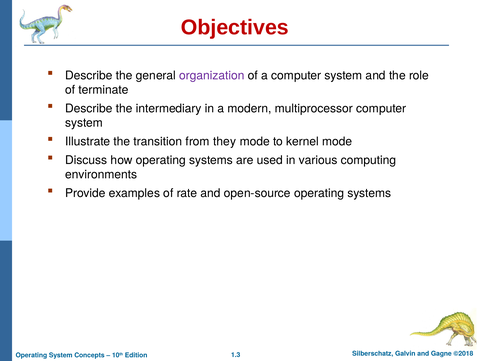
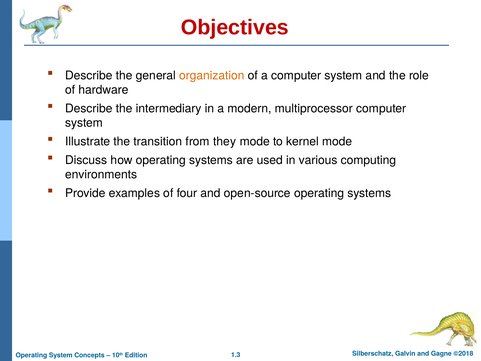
organization colour: purple -> orange (212, 75)
terminate: terminate -> hardware (104, 90)
rate: rate -> four (187, 193)
